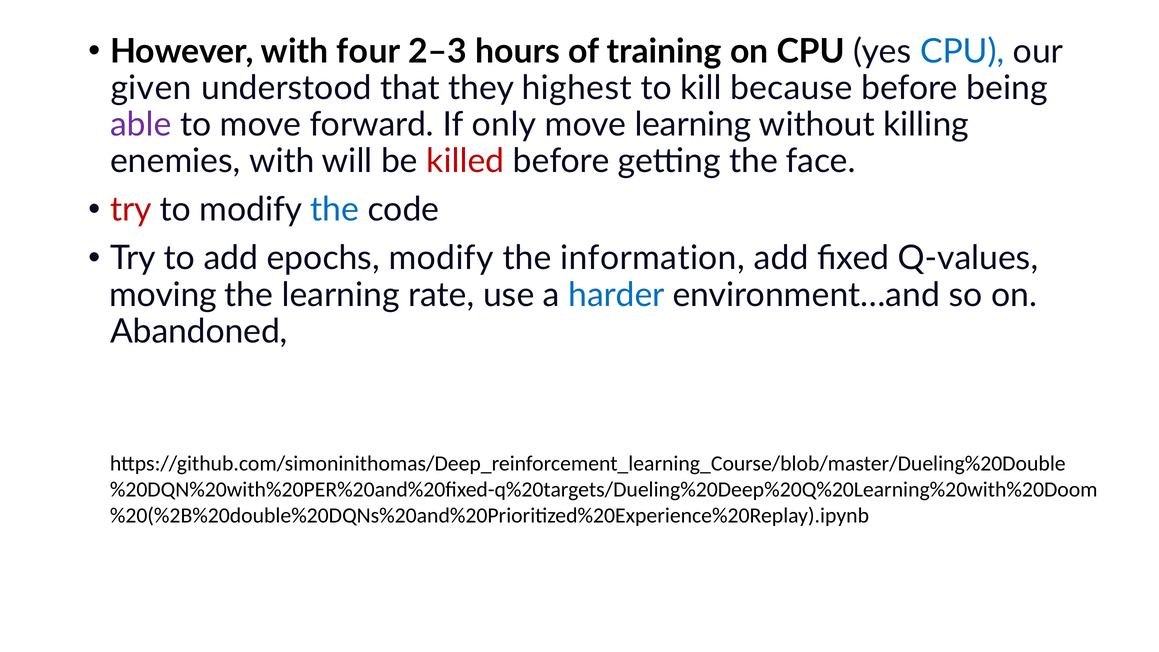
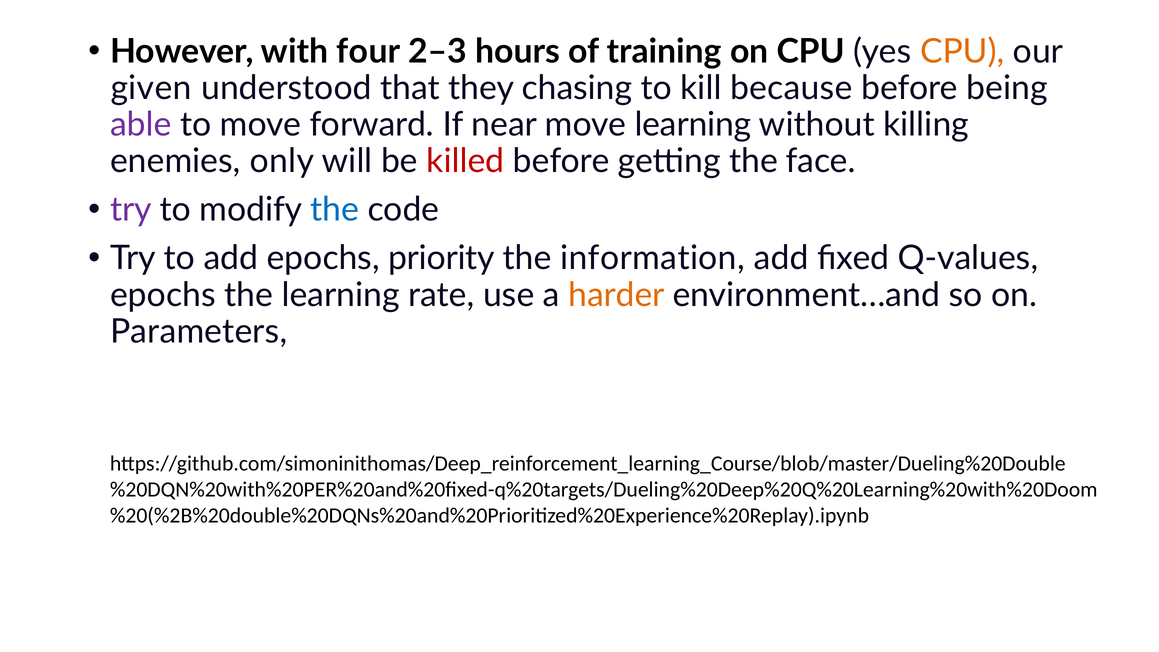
CPU colour: blue -> orange (962, 52)
highest: highest -> chasing (577, 88)
only: only -> near (504, 125)
enemies with: with -> only (282, 161)
try colour: red -> purple (131, 210)
epochs modify: modify -> priority (441, 258)
moving: moving -> epochs (163, 295)
harder colour: blue -> orange (617, 295)
Abandoned: Abandoned -> Parameters (199, 331)
